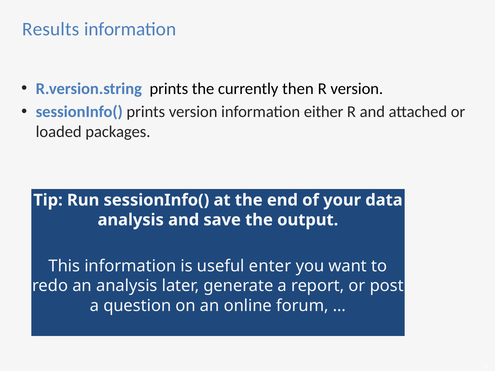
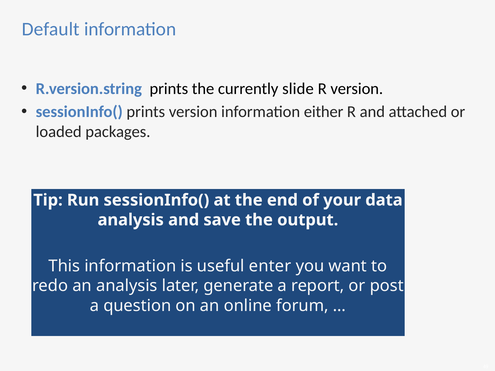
Results: Results -> Default (51, 29)
then: then -> slide (298, 89)
